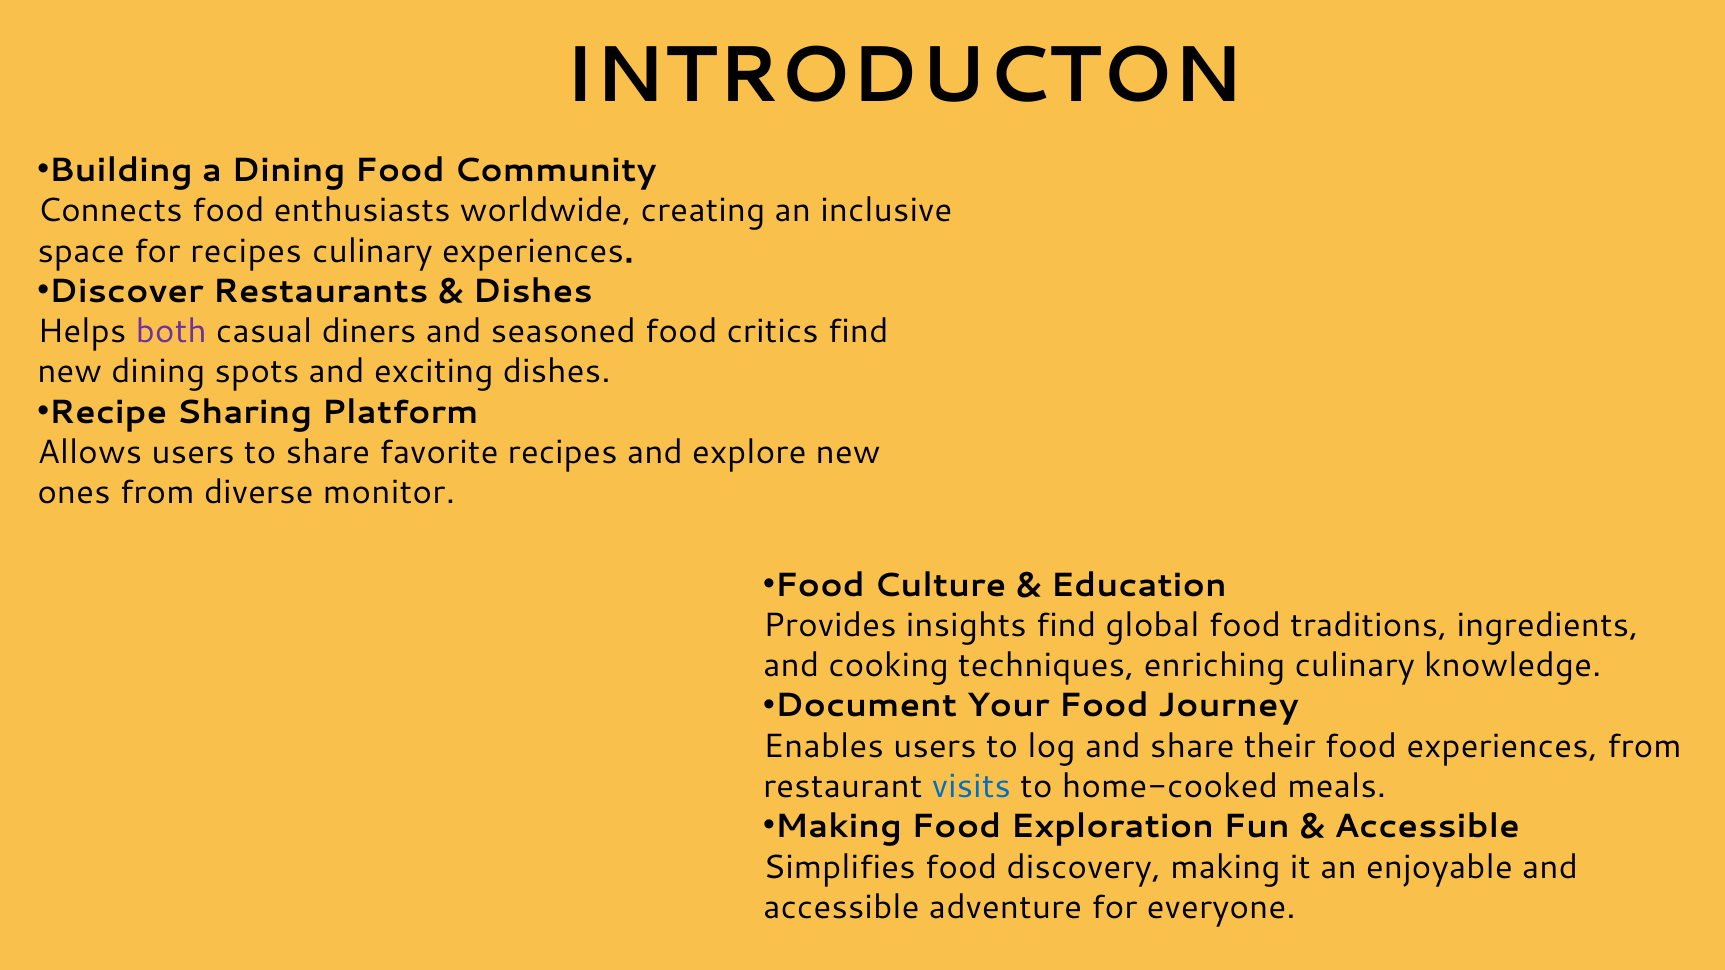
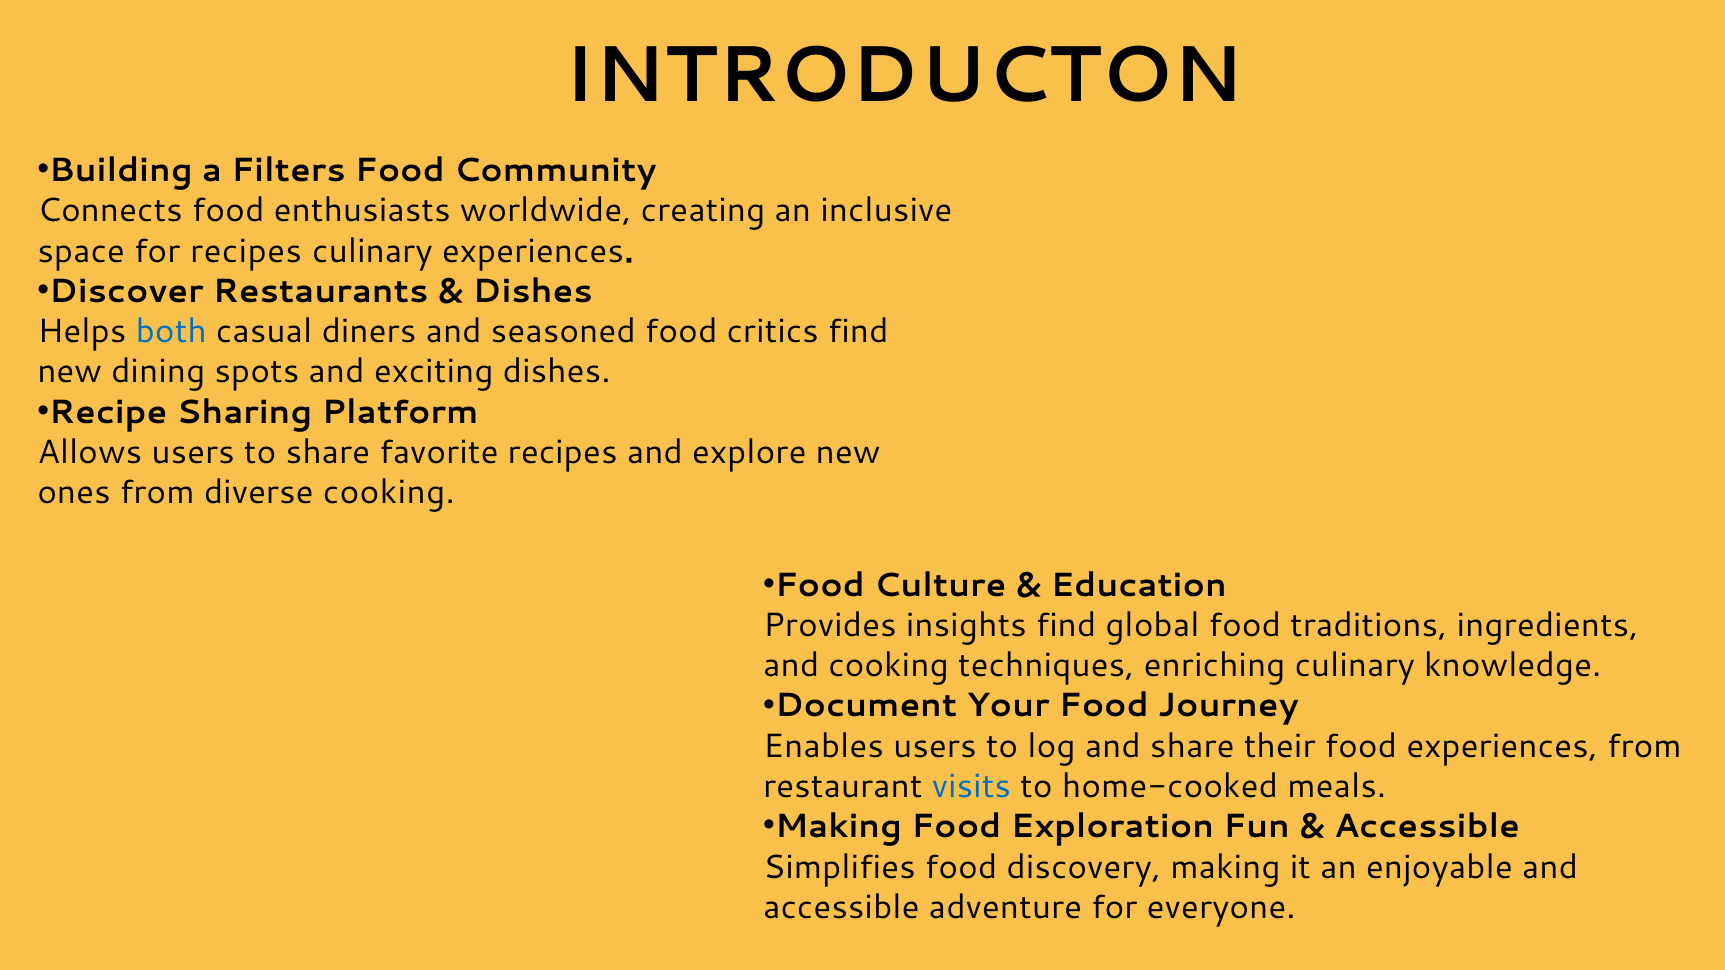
a Dining: Dining -> Filters (288, 171)
both colour: purple -> blue (171, 332)
diverse monitor: monitor -> cooking (389, 493)
